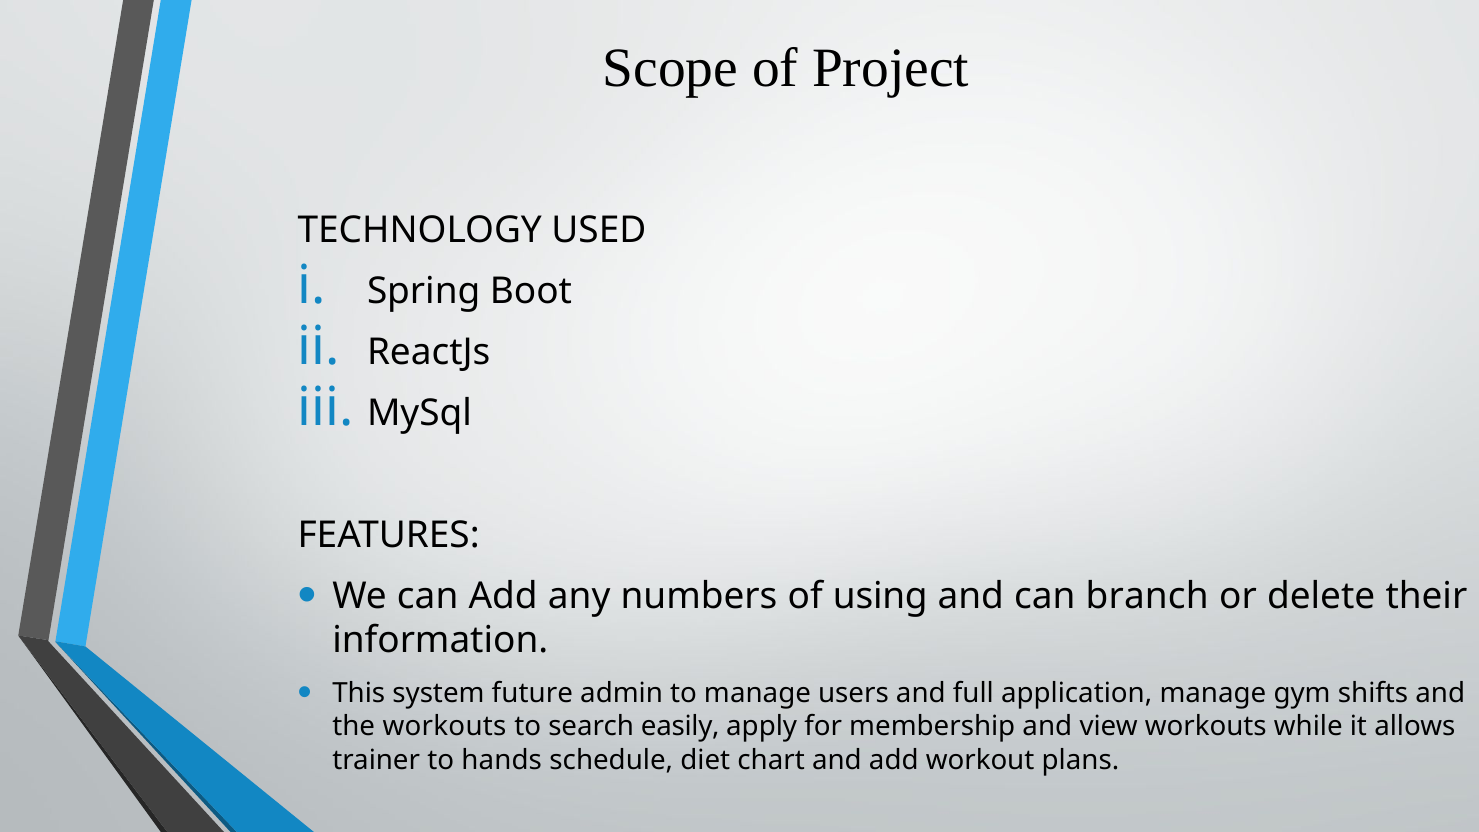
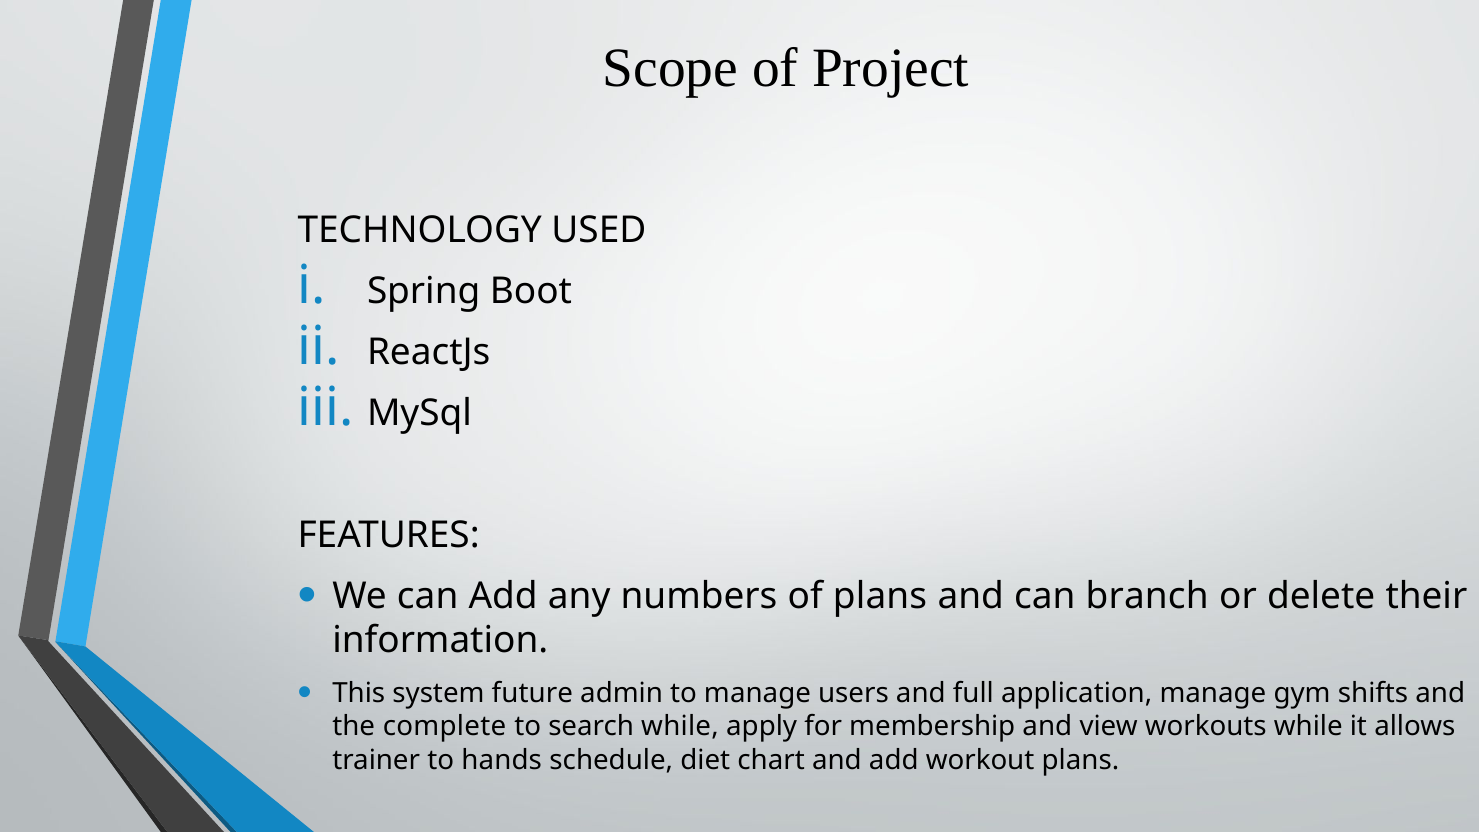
of using: using -> plans (880, 596)
the workouts: workouts -> complete (445, 727)
search easily: easily -> while (680, 727)
